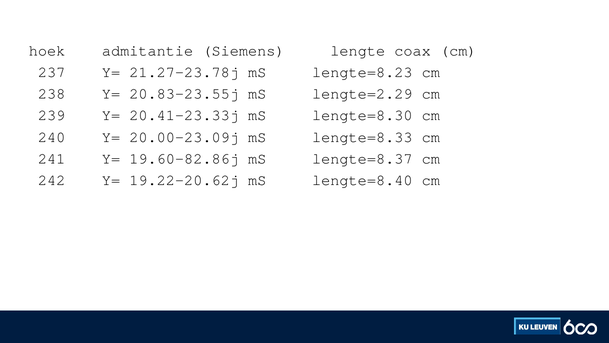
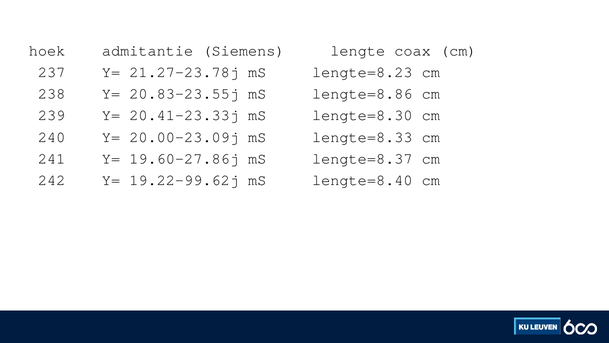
lengte=2.29: lengte=2.29 -> lengte=8.86 (362, 94)
19.60-82.86j: 19.60-82.86j -> 19.60-27.86j (184, 158)
19.22-20.62j: 19.22-20.62j -> 19.22-99.62j (184, 180)
